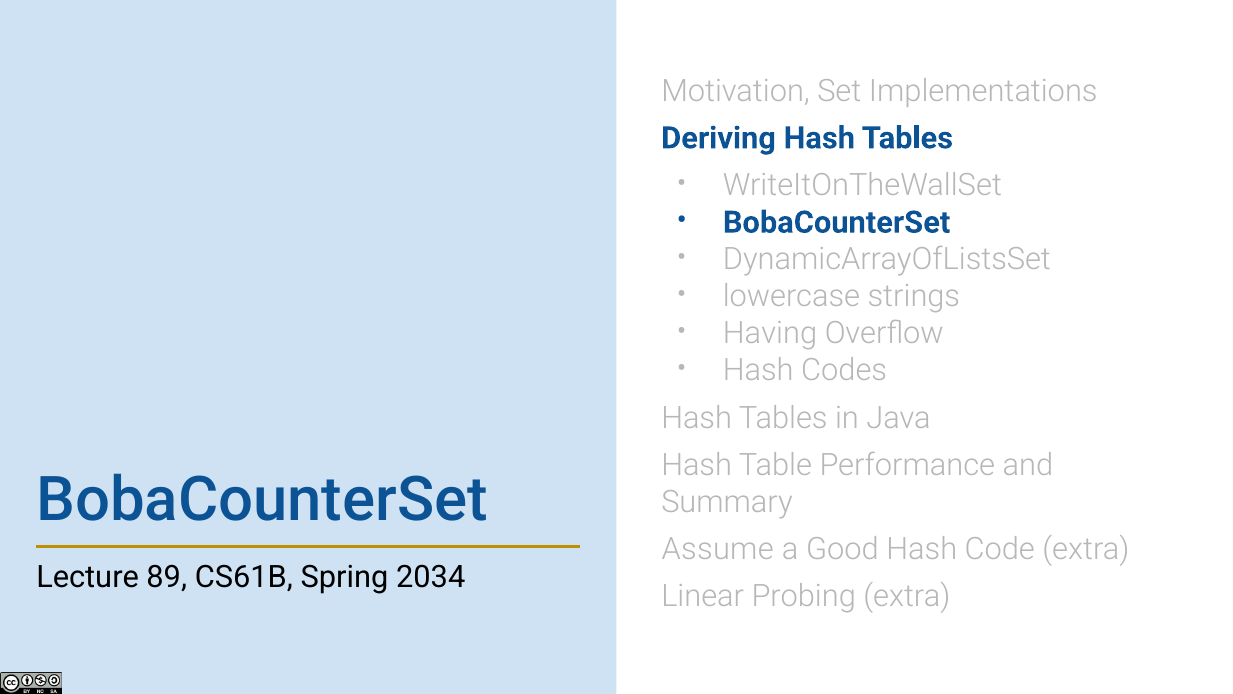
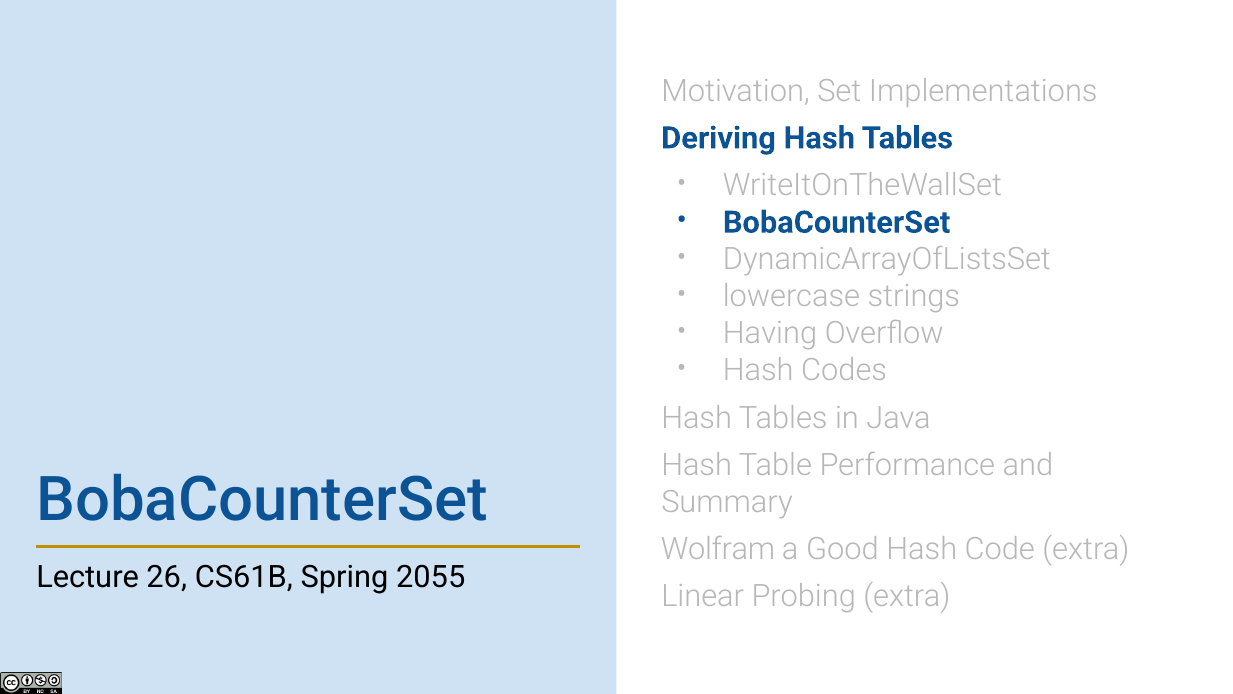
Assume: Assume -> Wolfram (718, 549)
89: 89 -> 26 (167, 577)
2034: 2034 -> 2055 (431, 577)
